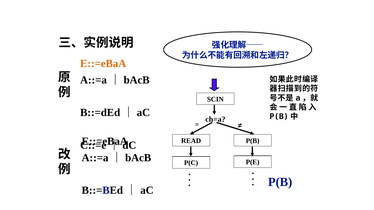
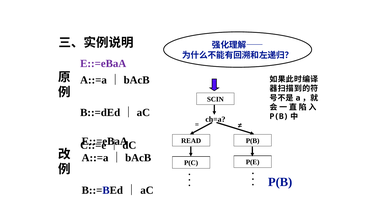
E::=eBaA colour: orange -> purple (103, 64)
